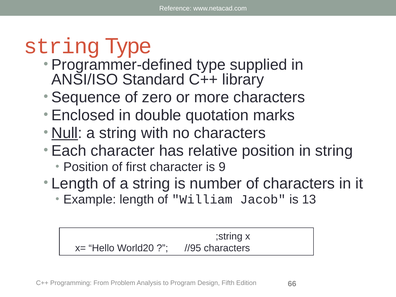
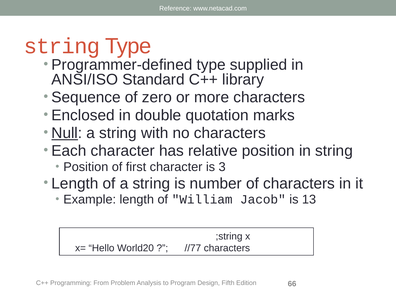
9: 9 -> 3 (222, 167)
//95: //95 -> //77 (193, 248)
